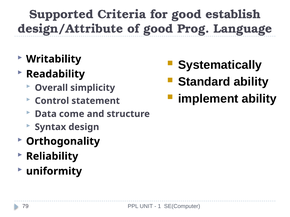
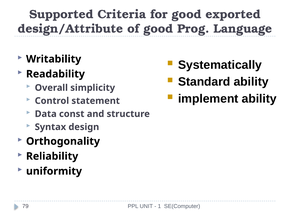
establish: establish -> exported (233, 14)
come: come -> const (72, 114)
